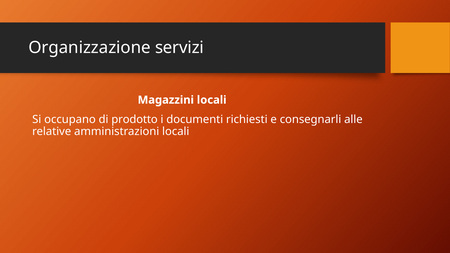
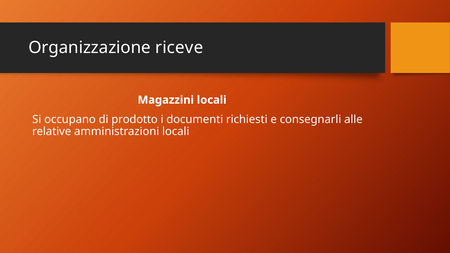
servizi: servizi -> riceve (179, 48)
